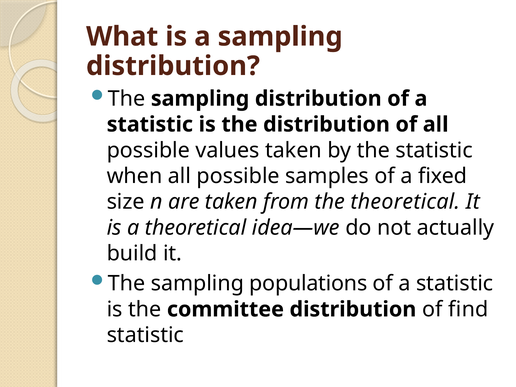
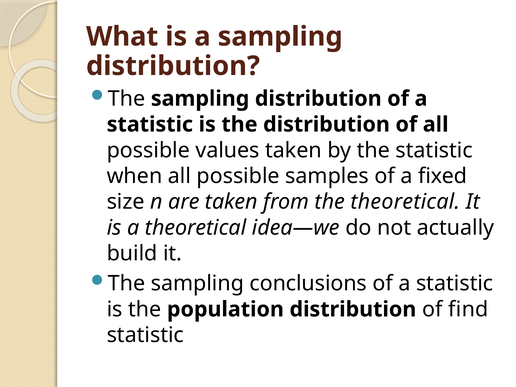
populations: populations -> conclusions (308, 284)
committee: committee -> population (225, 309)
